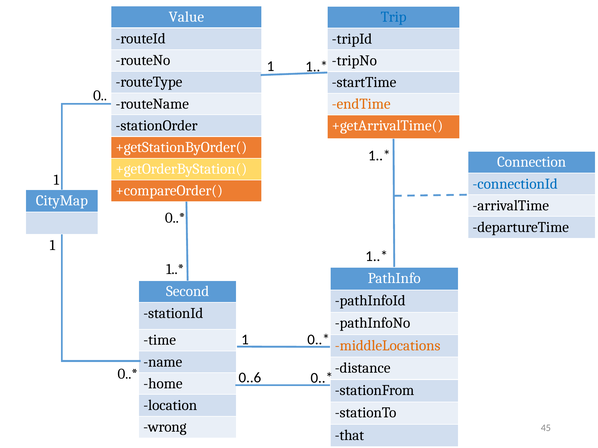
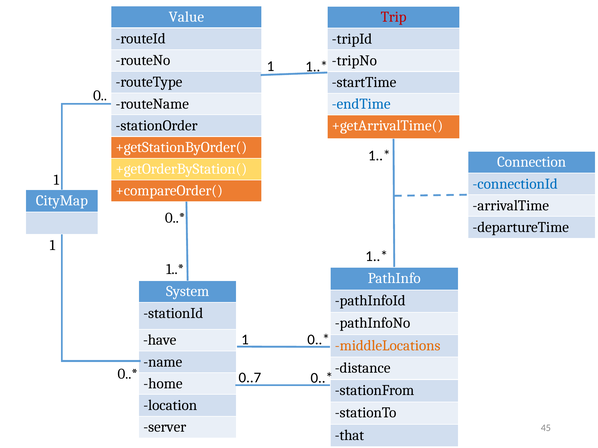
Trip colour: blue -> red (394, 17)
endTime colour: orange -> blue (361, 104)
Second: Second -> System (188, 292)
time: time -> have (160, 340)
0..6: 0..6 -> 0..7 (250, 378)
wrong: wrong -> server (165, 427)
